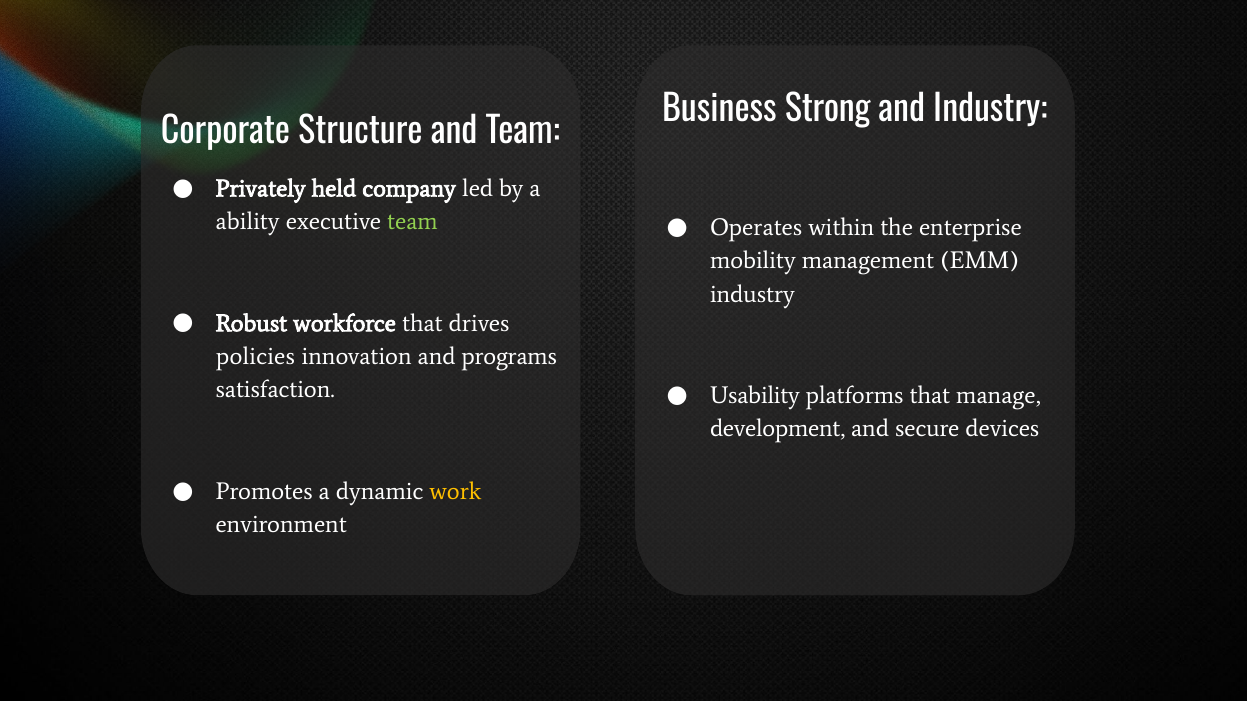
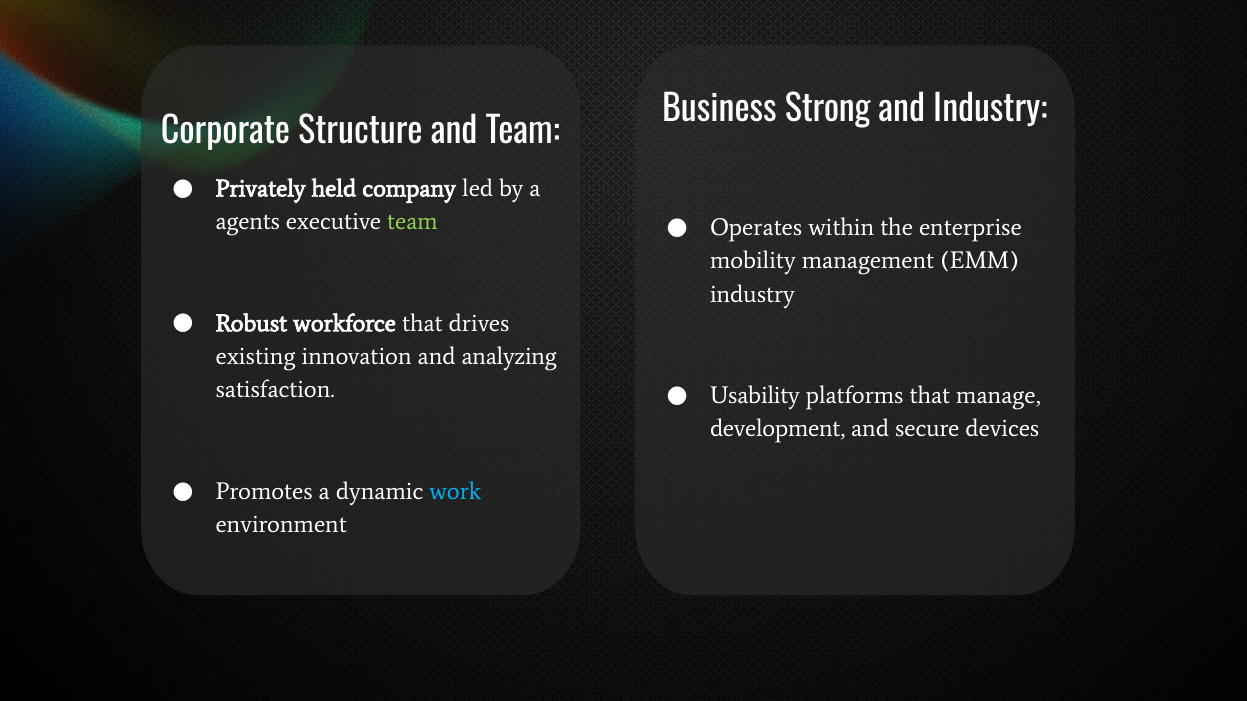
ability: ability -> agents (248, 222)
policies: policies -> existing (256, 357)
programs: programs -> analyzing (509, 357)
work colour: yellow -> light blue (455, 492)
